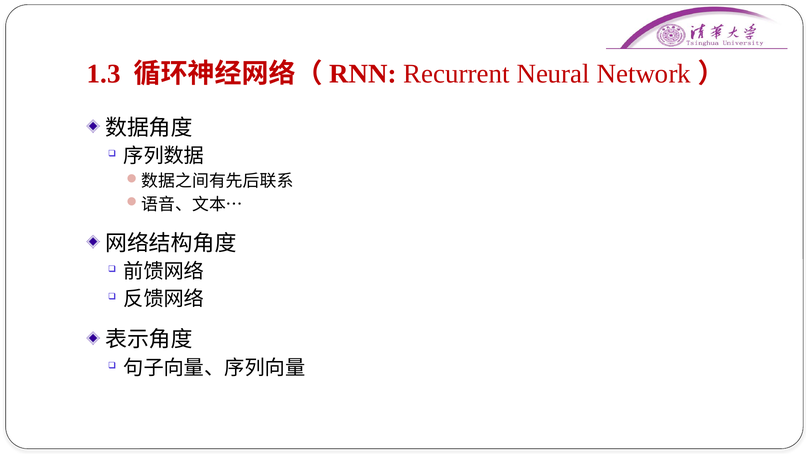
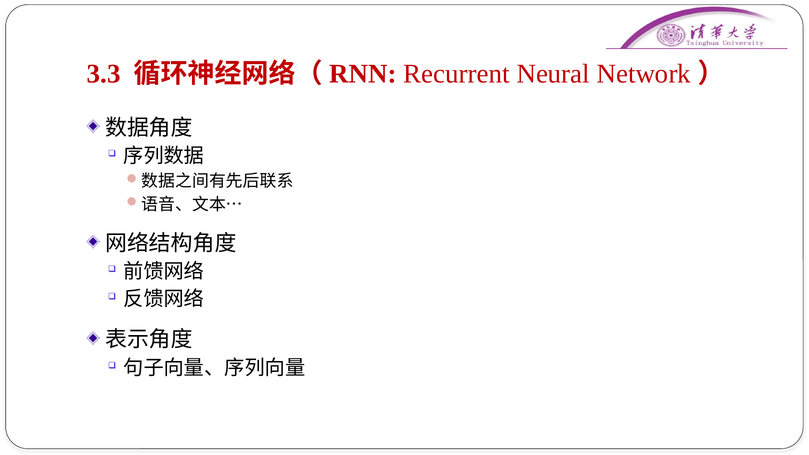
1.3: 1.3 -> 3.3 (104, 74)
